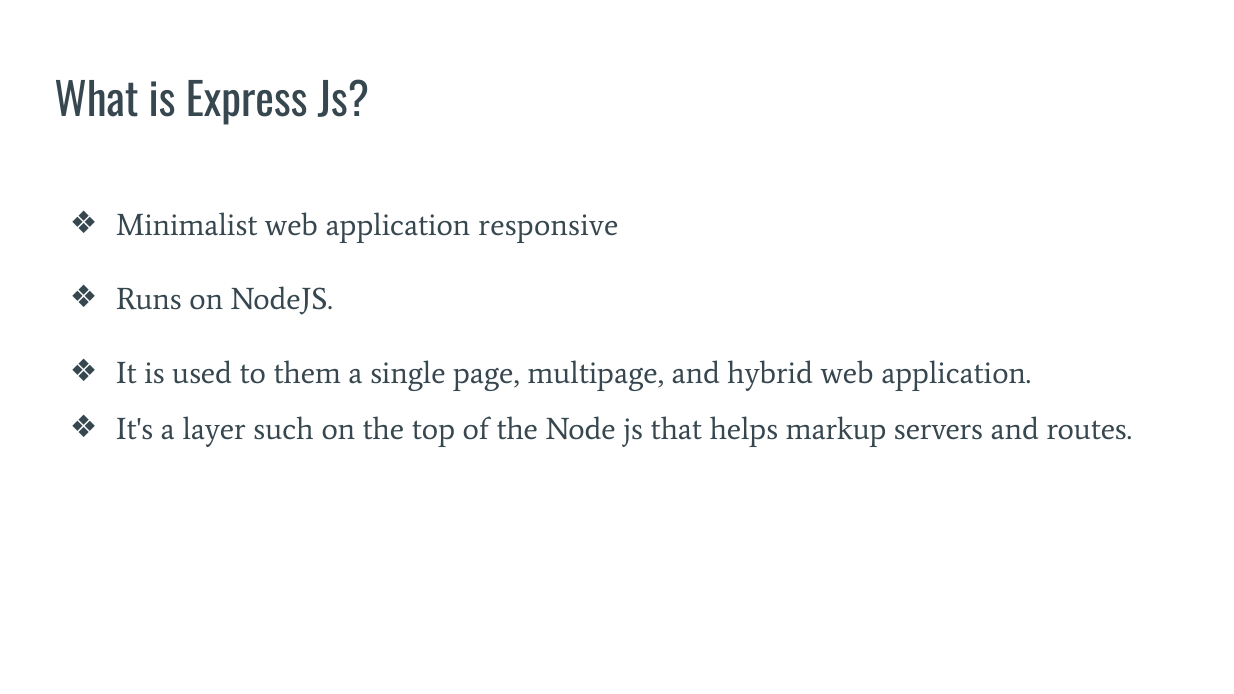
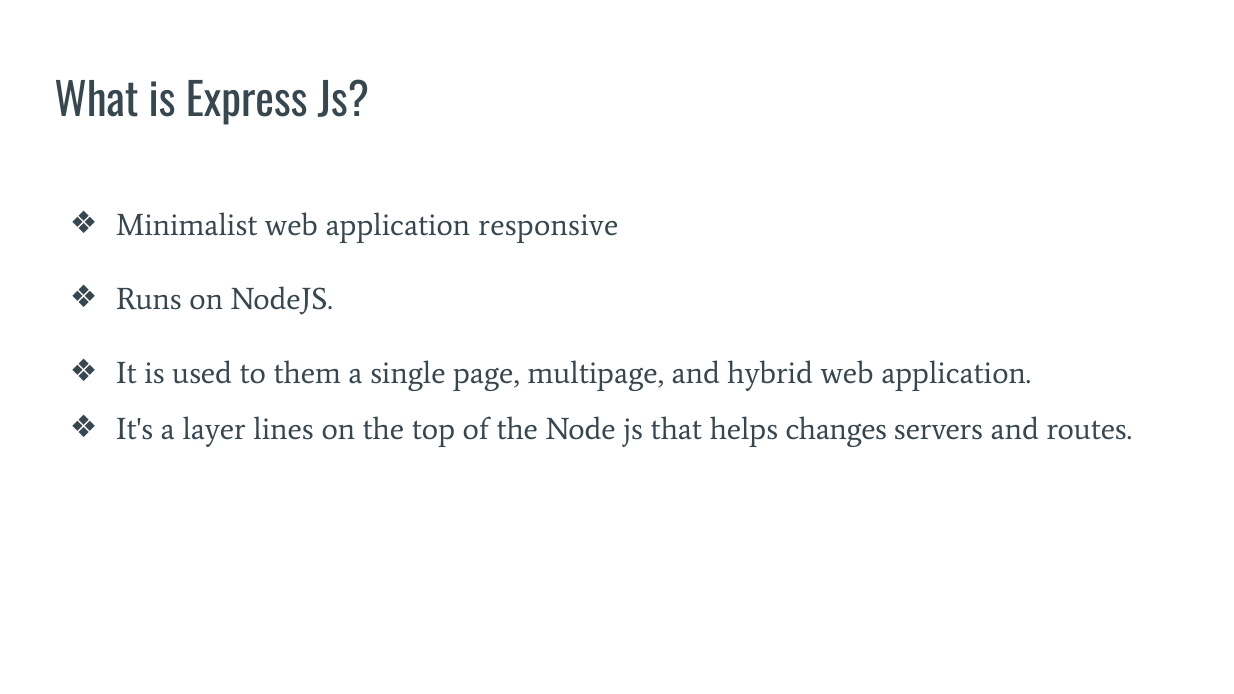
such: such -> lines (284, 429)
markup: markup -> changes (836, 429)
